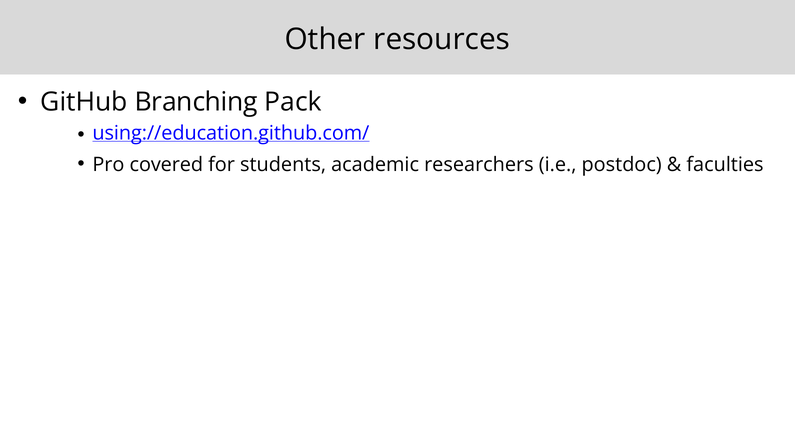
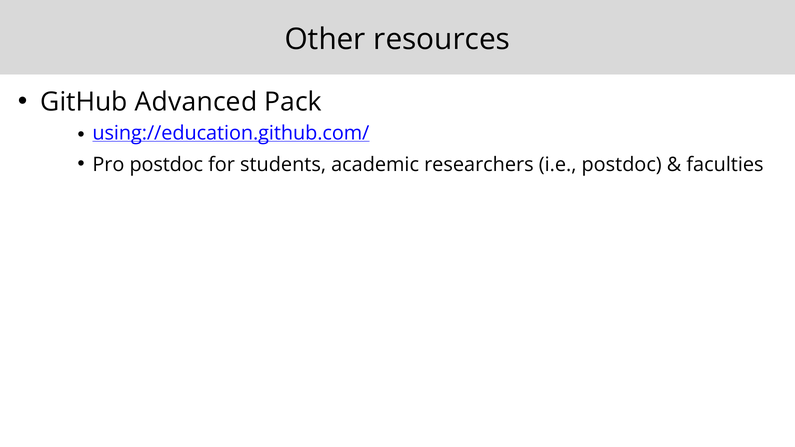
Branching: Branching -> Advanced (196, 102)
Pro covered: covered -> postdoc (166, 165)
